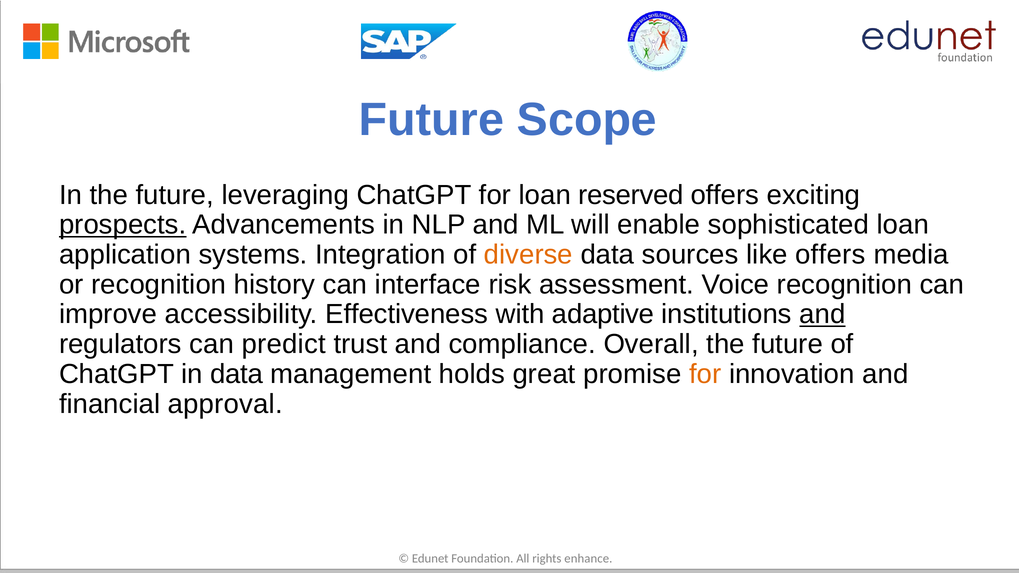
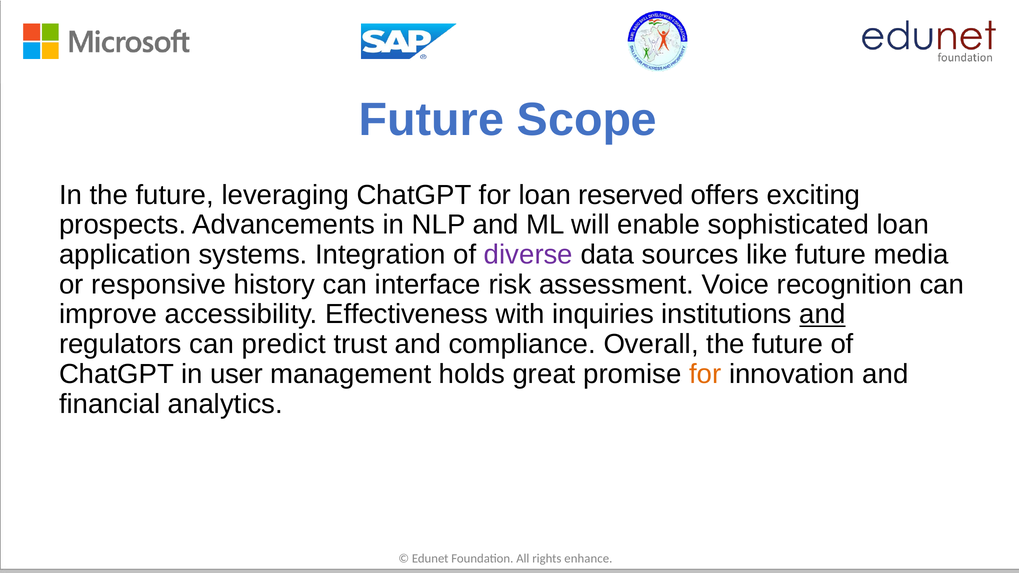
prospects underline: present -> none (123, 225)
diverse colour: orange -> purple (528, 255)
like offers: offers -> future (831, 255)
or recognition: recognition -> responsive (159, 285)
adaptive: adaptive -> inquiries (603, 314)
in data: data -> user (237, 374)
approval: approval -> analytics (225, 404)
